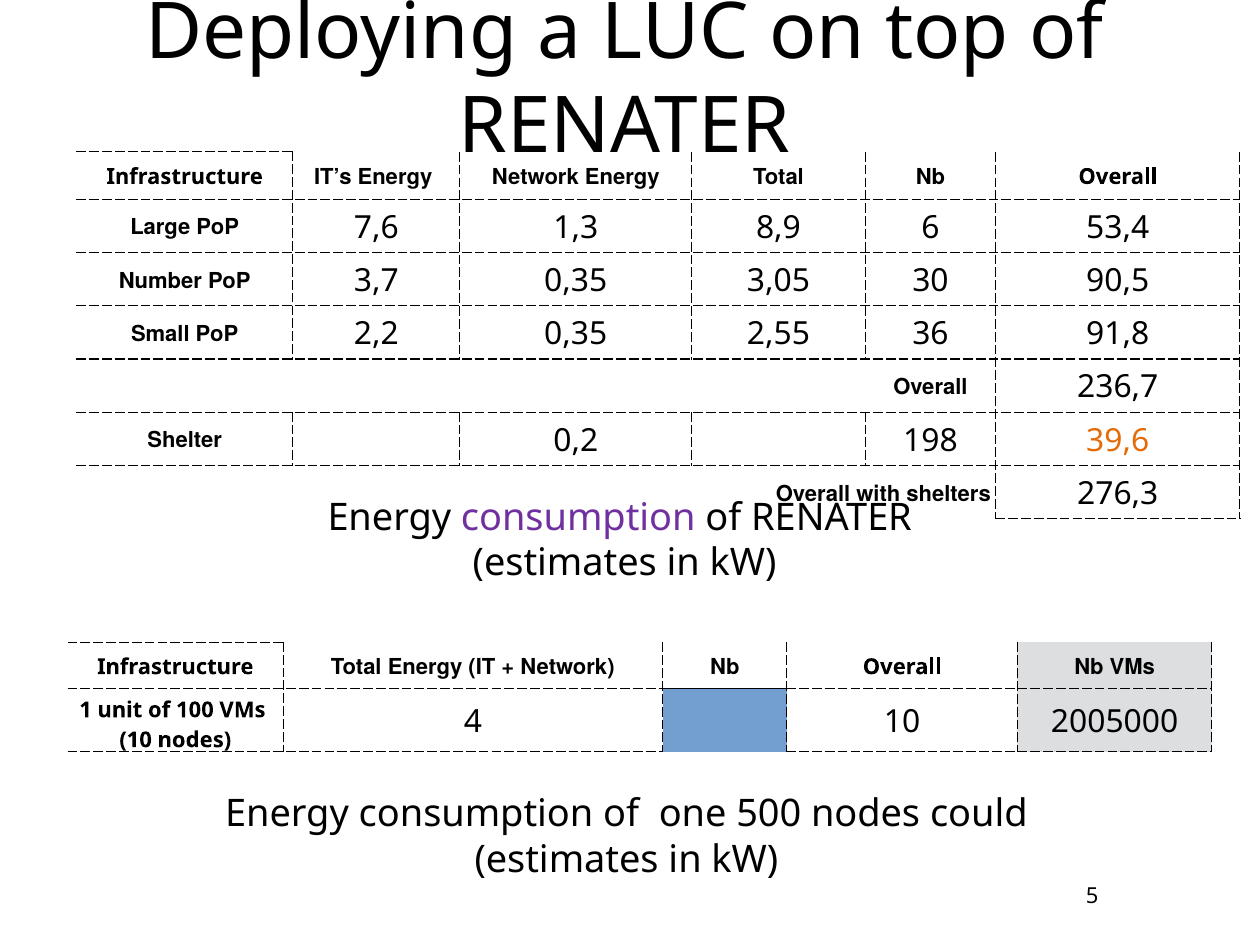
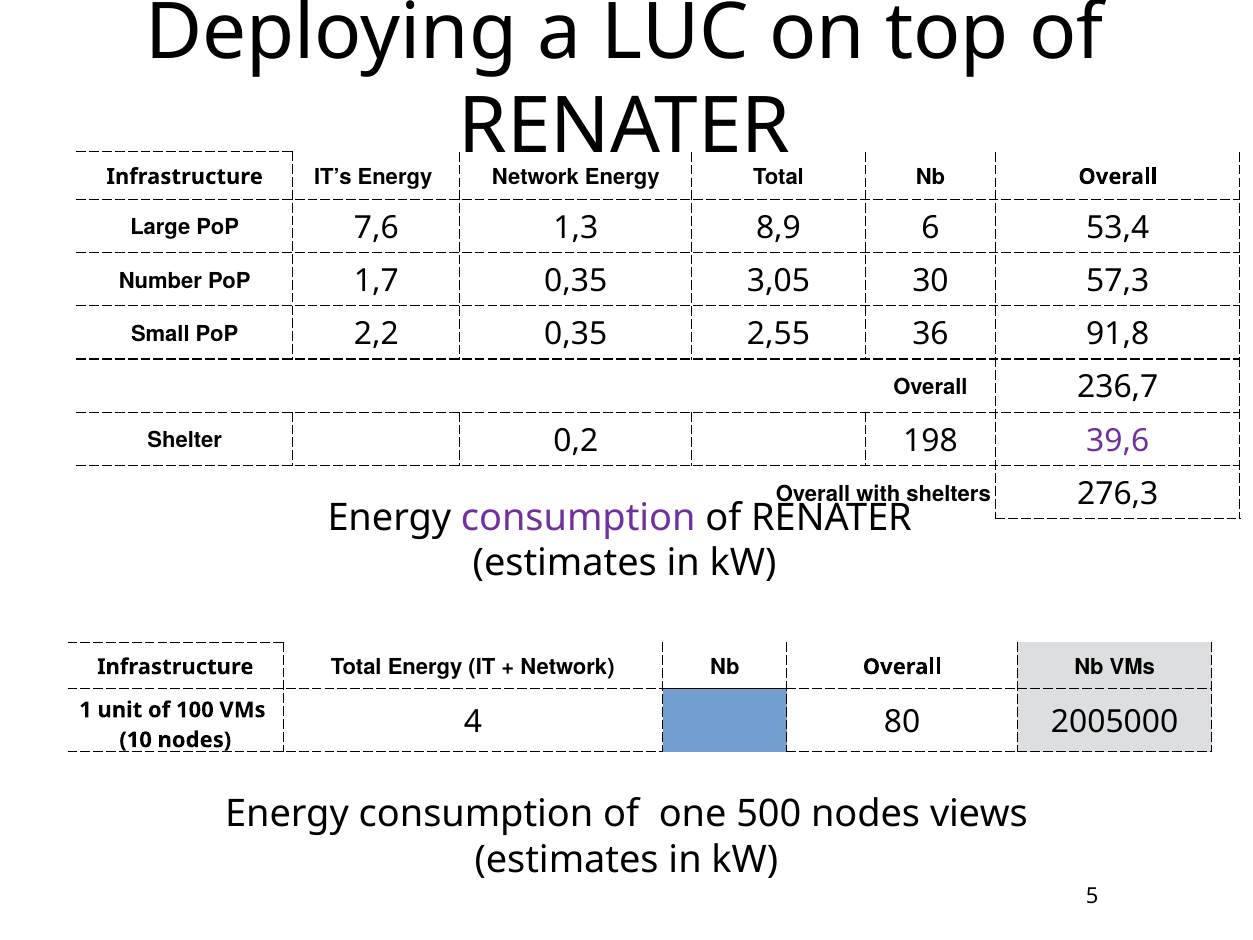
3,7: 3,7 -> 1,7 (376, 281)
90,5: 90,5 -> 57,3 (1118, 281)
39,6 colour: orange -> purple (1118, 441)
4 10: 10 -> 80 (902, 722)
could: could -> views (979, 814)
